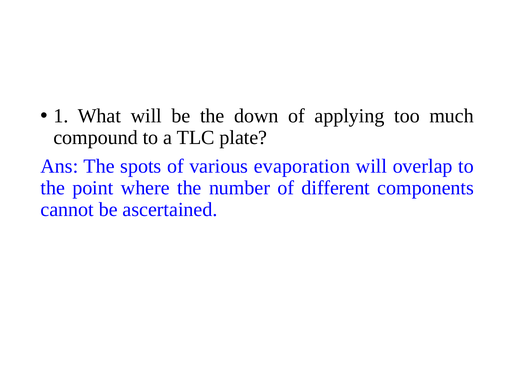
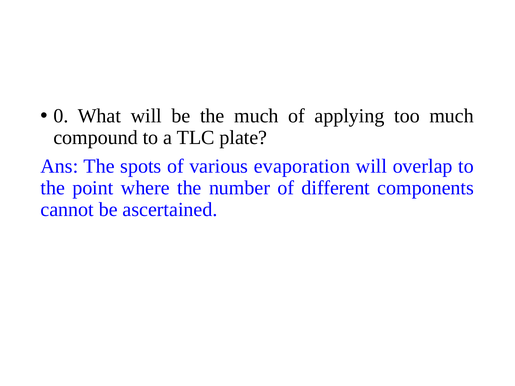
1: 1 -> 0 (61, 116)
the down: down -> much (256, 116)
